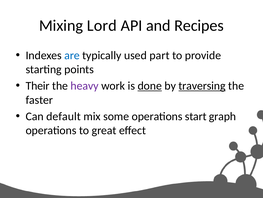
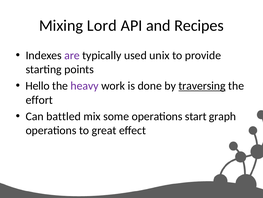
are colour: blue -> purple (72, 55)
part: part -> unix (160, 55)
Their: Their -> Hello (38, 86)
done underline: present -> none (150, 86)
faster: faster -> effort (39, 100)
default: default -> battled (64, 116)
